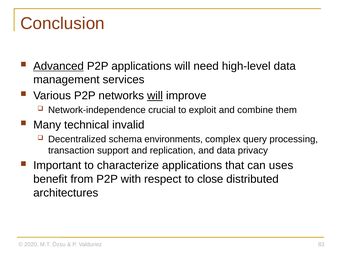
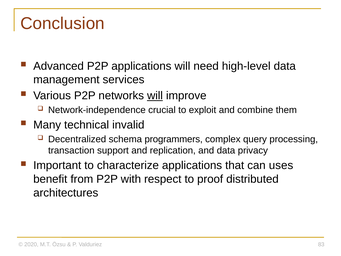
Advanced underline: present -> none (59, 66)
environments: environments -> programmers (174, 139)
close: close -> proof (210, 179)
